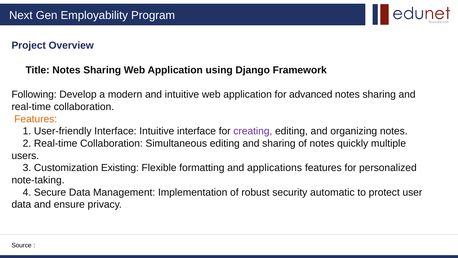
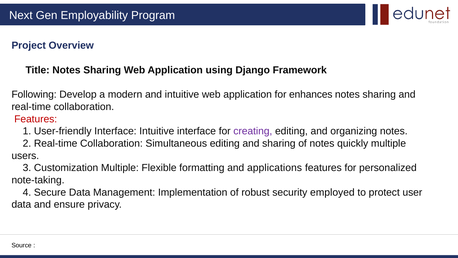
advanced: advanced -> enhances (311, 94)
Features colour: orange -> red (36, 119)
Customization Existing: Existing -> Multiple (120, 168)
automatic: automatic -> employed (332, 192)
